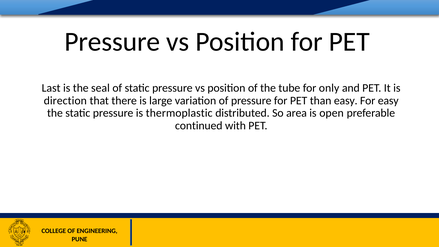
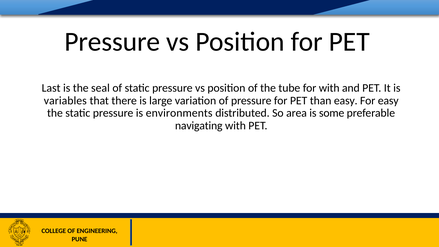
for only: only -> with (329, 88)
direction: direction -> variables (65, 101)
thermoplastic: thermoplastic -> environments (179, 113)
open: open -> some (332, 113)
continued: continued -> navigating (199, 126)
